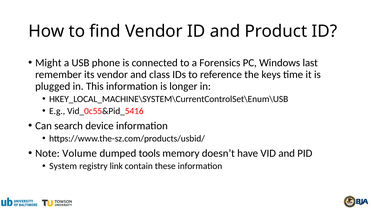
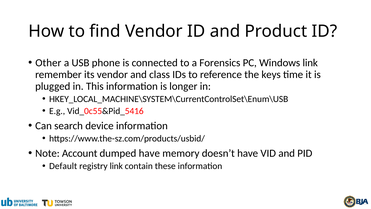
Might: Might -> Other (48, 63)
Windows last: last -> link (310, 63)
Volume: Volume -> Account (80, 153)
dumped tools: tools -> have (149, 153)
System: System -> Default (63, 166)
